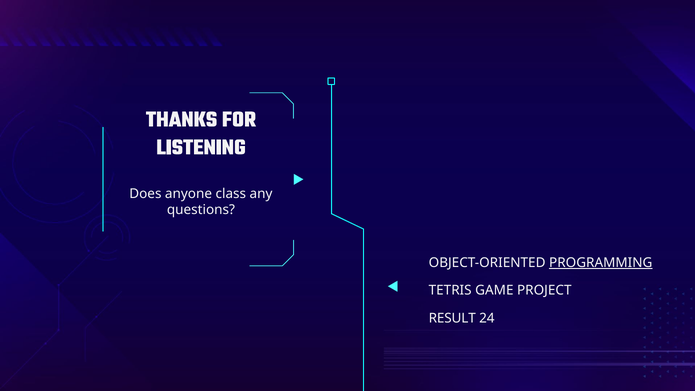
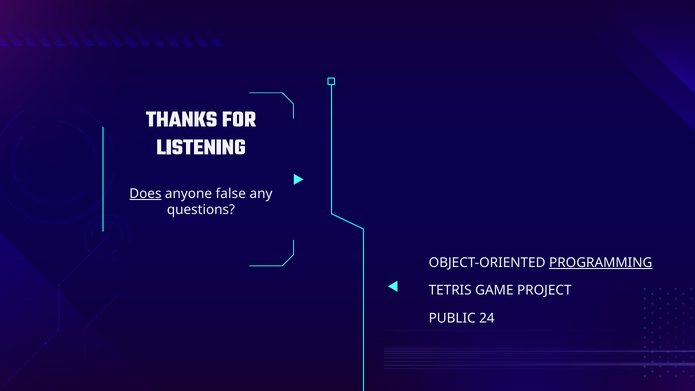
Does underline: none -> present (145, 194)
class: class -> false (231, 194)
RESULT: RESULT -> PUBLIC (452, 318)
